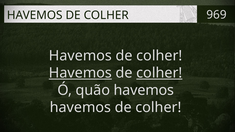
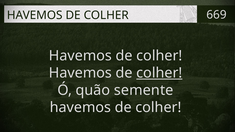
969: 969 -> 669 (217, 15)
Havemos underline: present -> none (80, 73)
quão havemos: havemos -> semente (144, 90)
